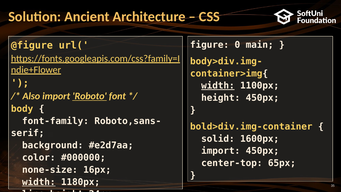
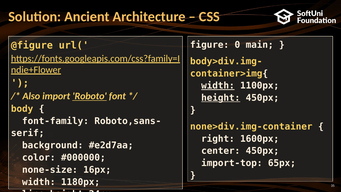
height underline: none -> present (221, 98)
bold>div.img-container: bold>div.img-container -> none>div.img-container (251, 126)
solid: solid -> right (218, 139)
import: import -> center (221, 151)
center-top: center-top -> import-top (232, 163)
width underline: present -> none (39, 182)
